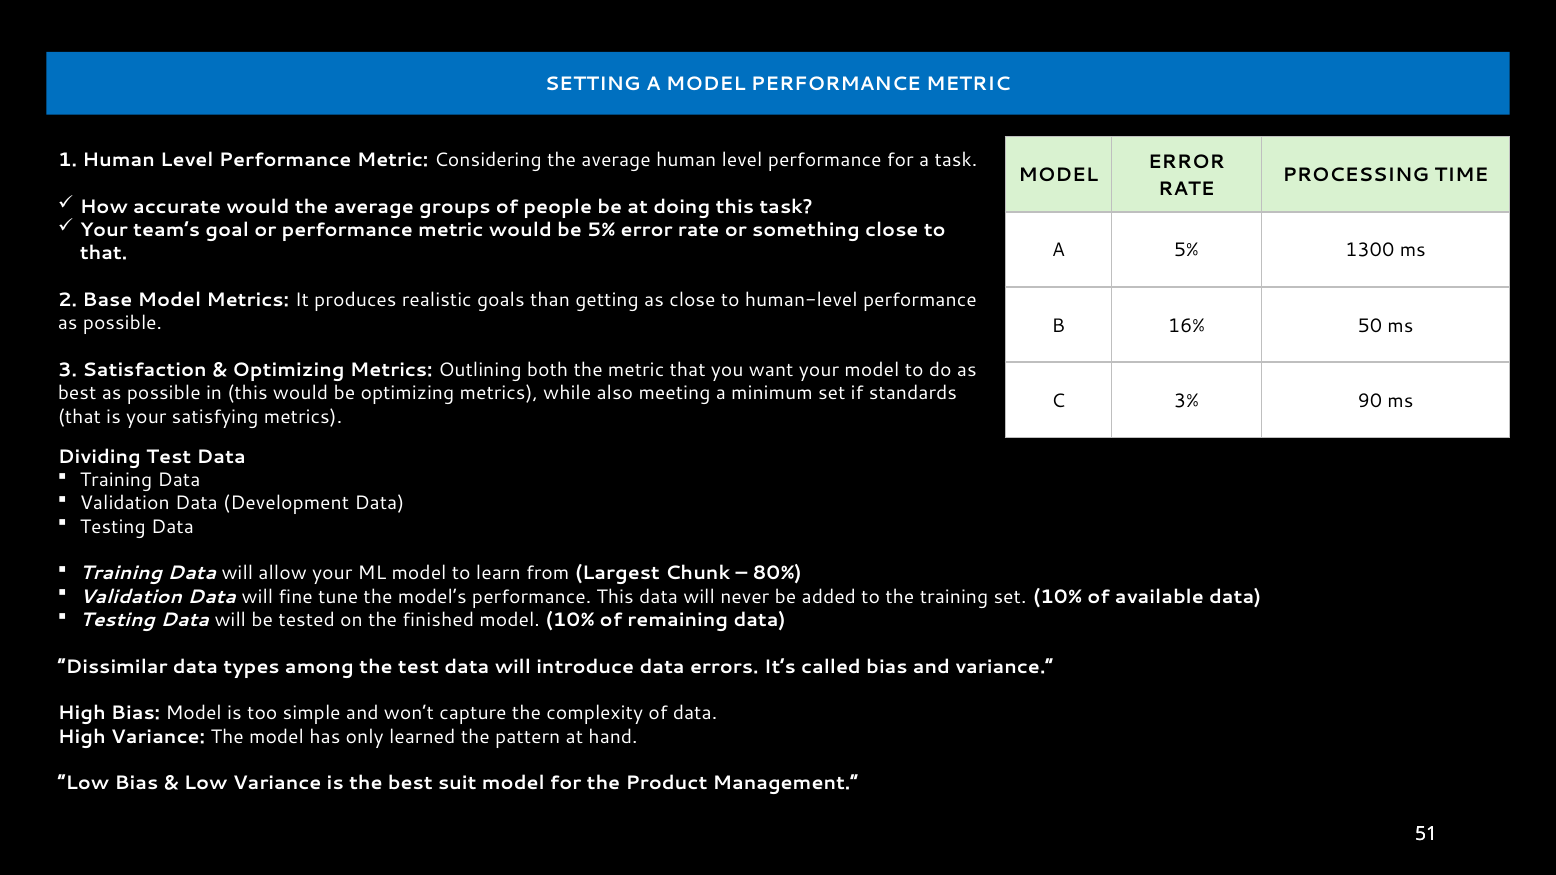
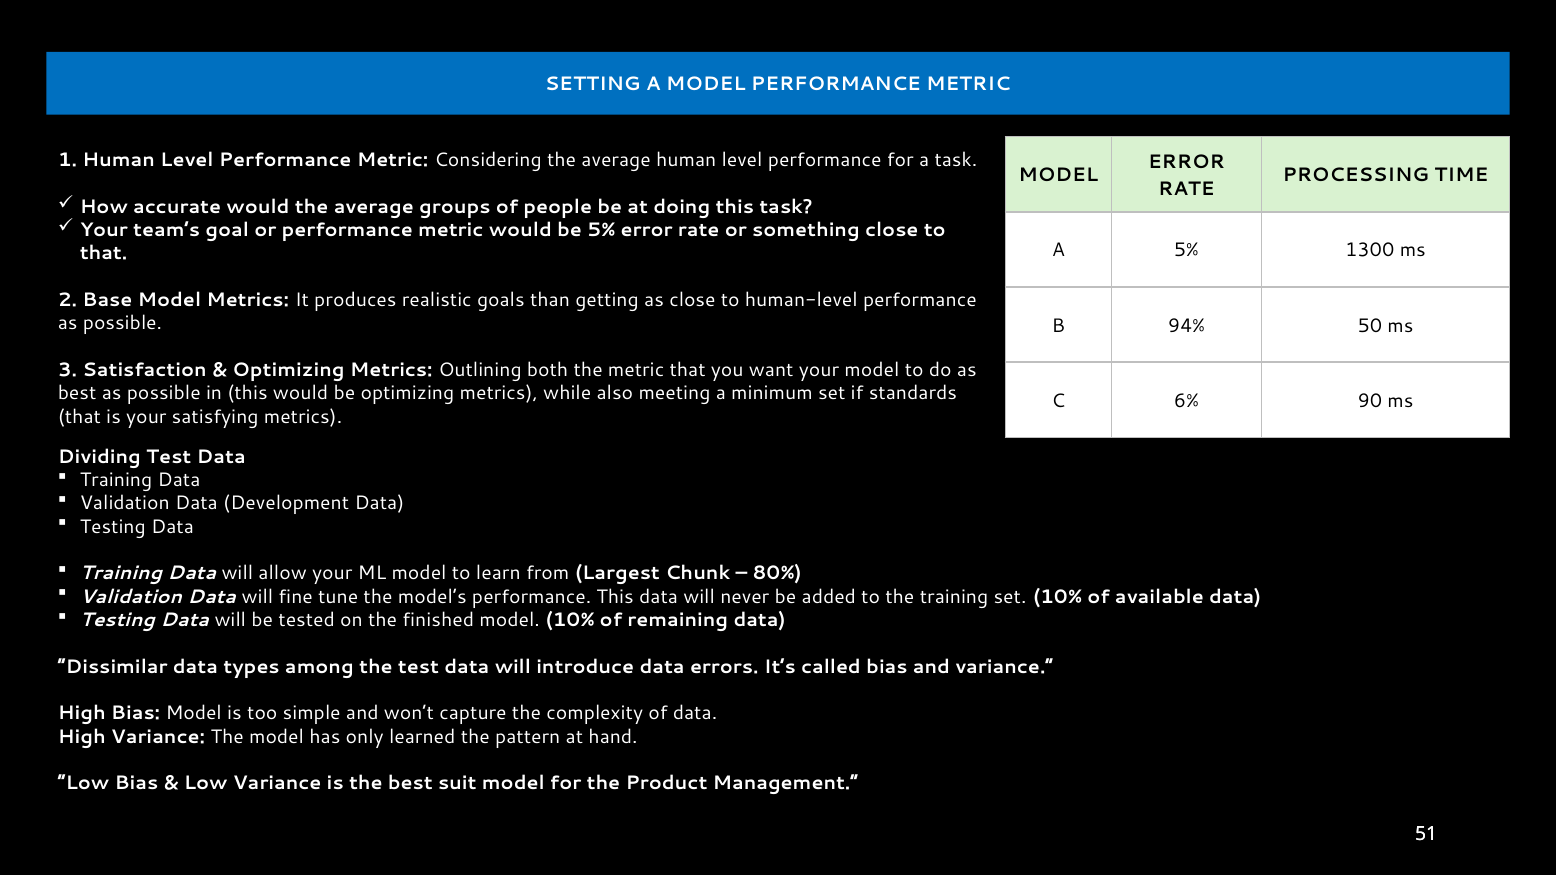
16%: 16% -> 94% (1186, 326)
3%: 3% -> 6% (1186, 401)
